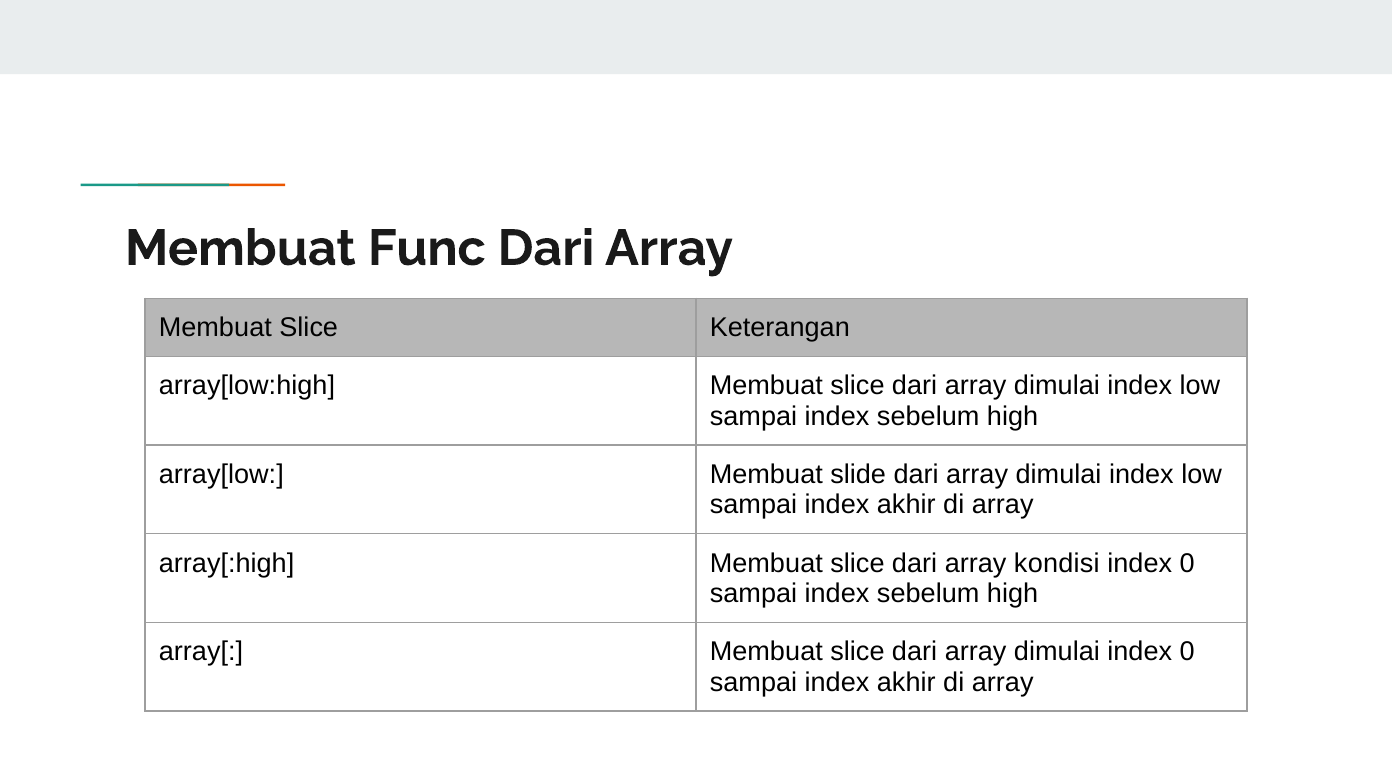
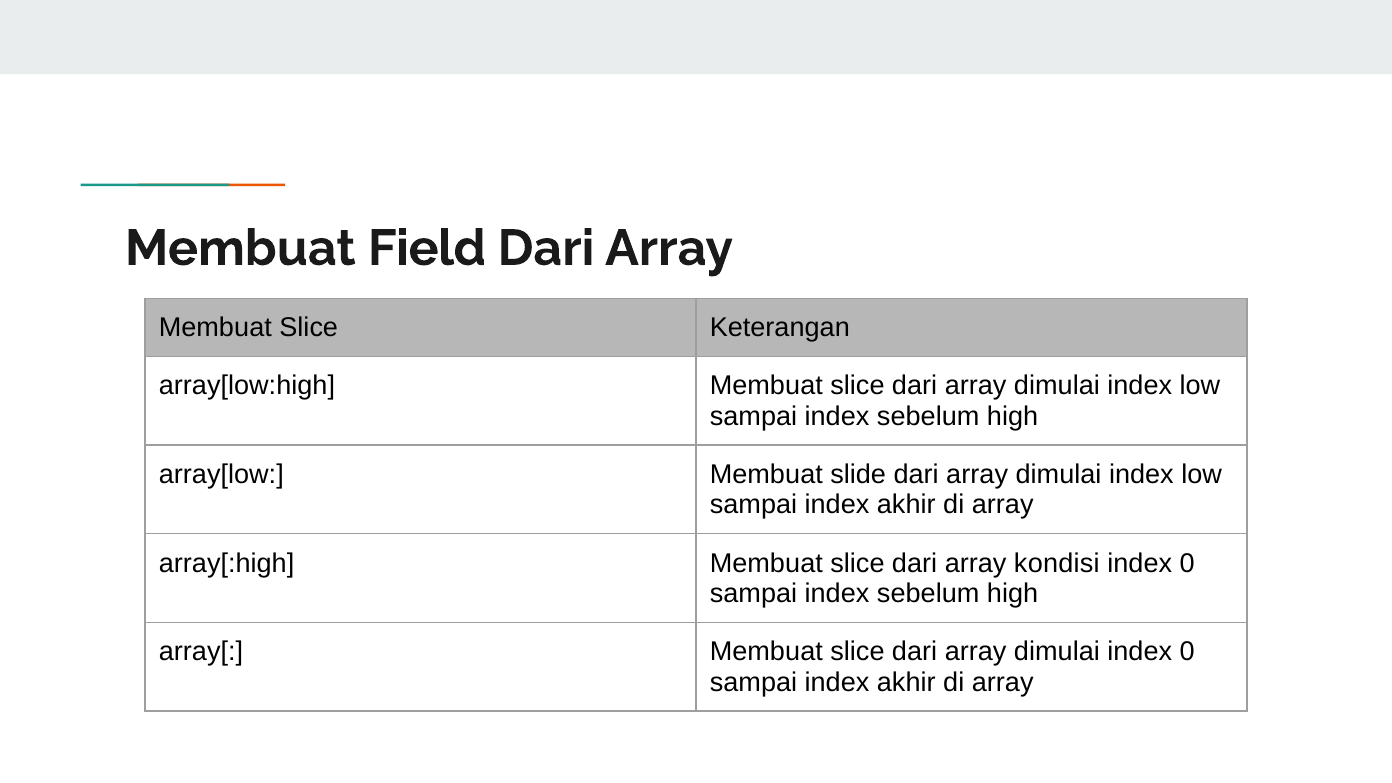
Func: Func -> Field (427, 248)
